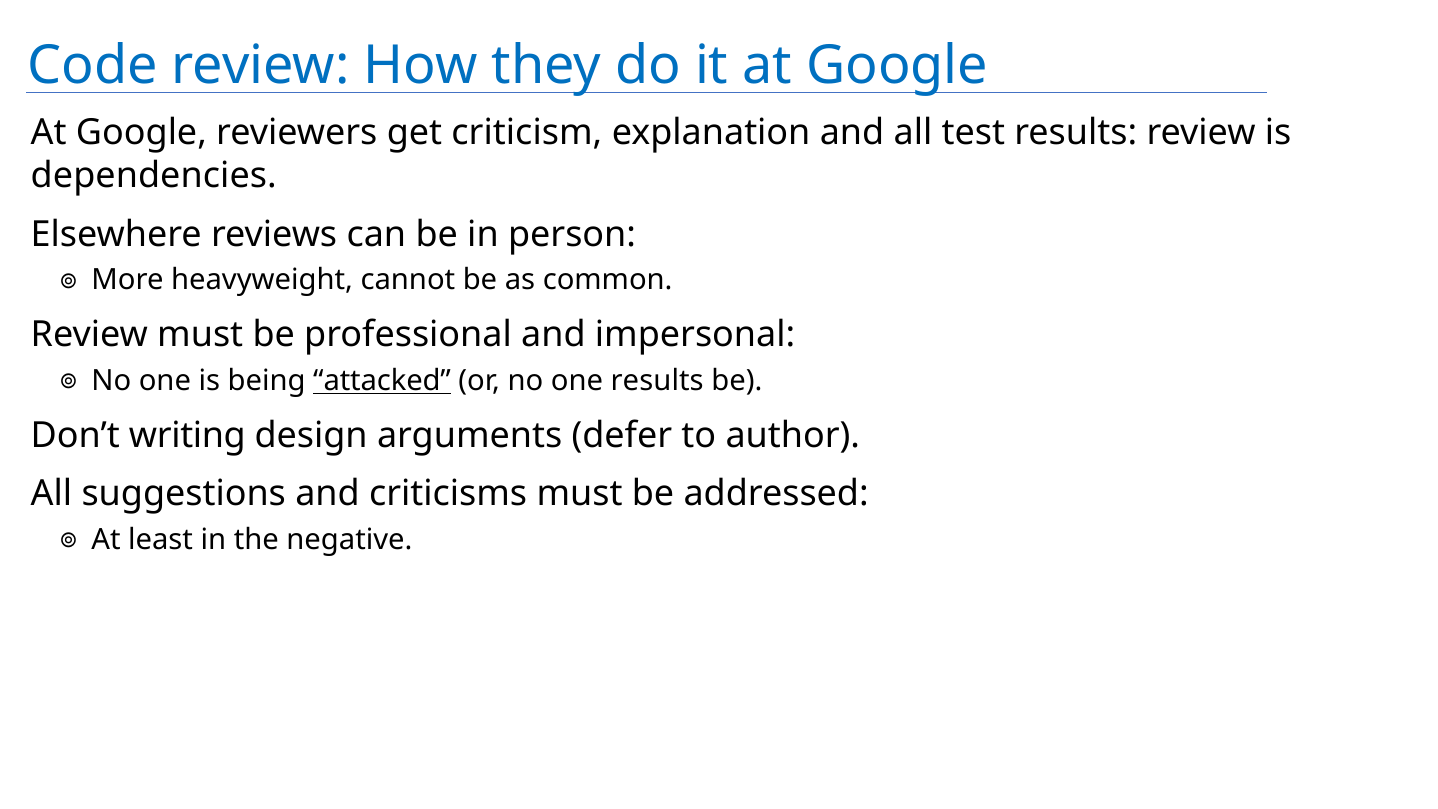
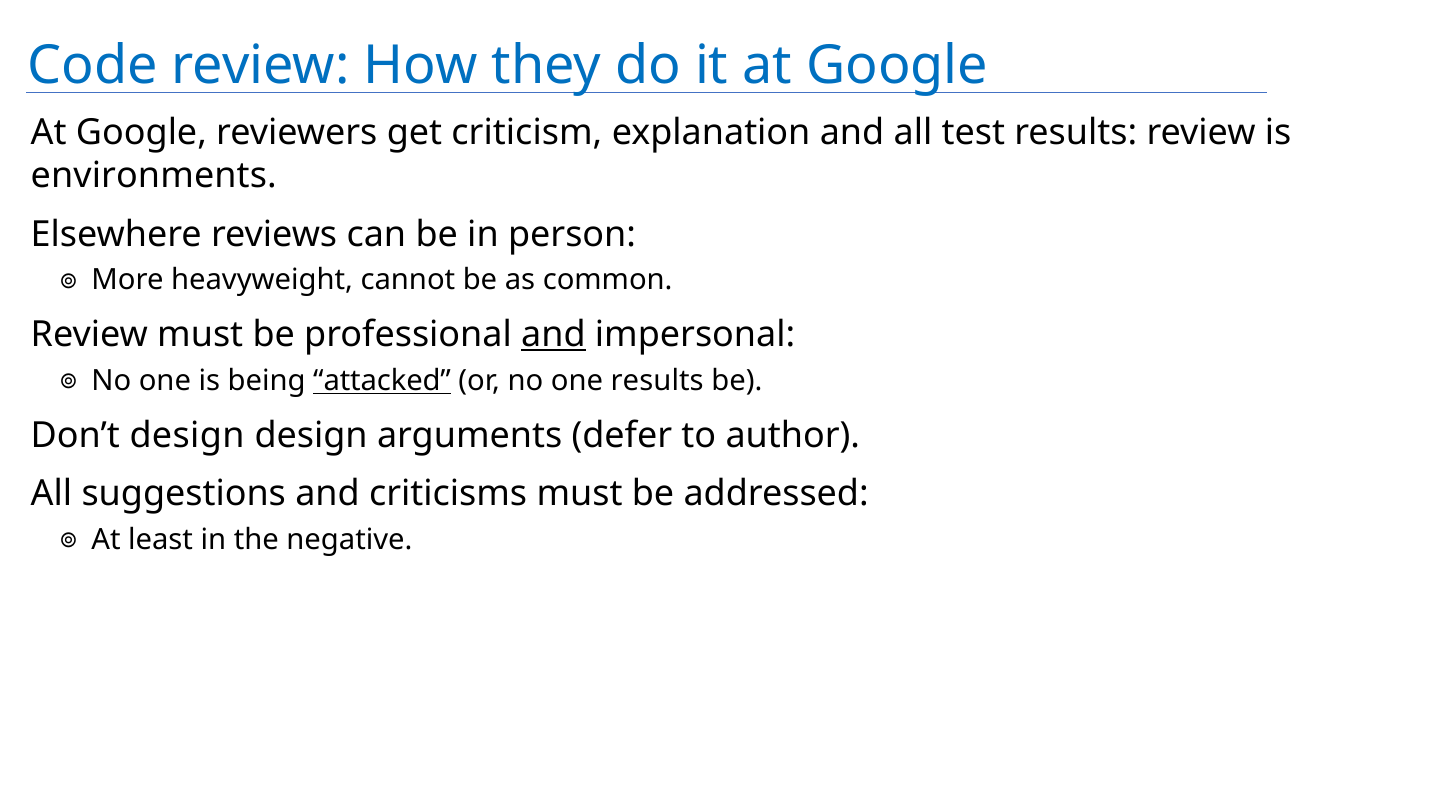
dependencies: dependencies -> environments (154, 176)
and underline: none -> present (553, 335)
Don’t writing: writing -> design (187, 436)
